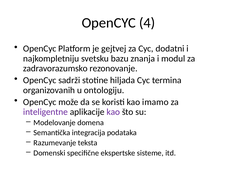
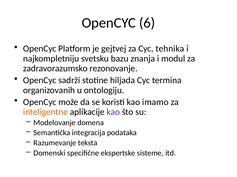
4: 4 -> 6 (147, 23)
dodatni: dodatni -> tehnika (170, 49)
inteligentne colour: purple -> orange (45, 112)
